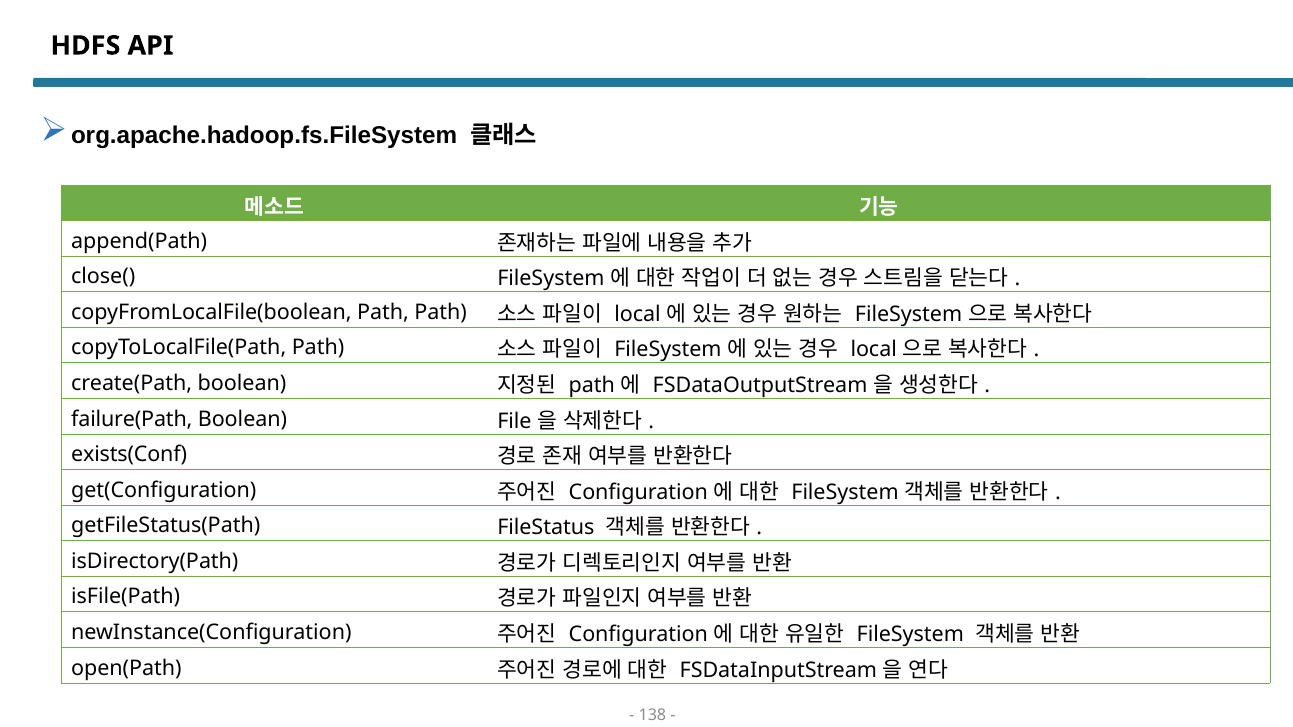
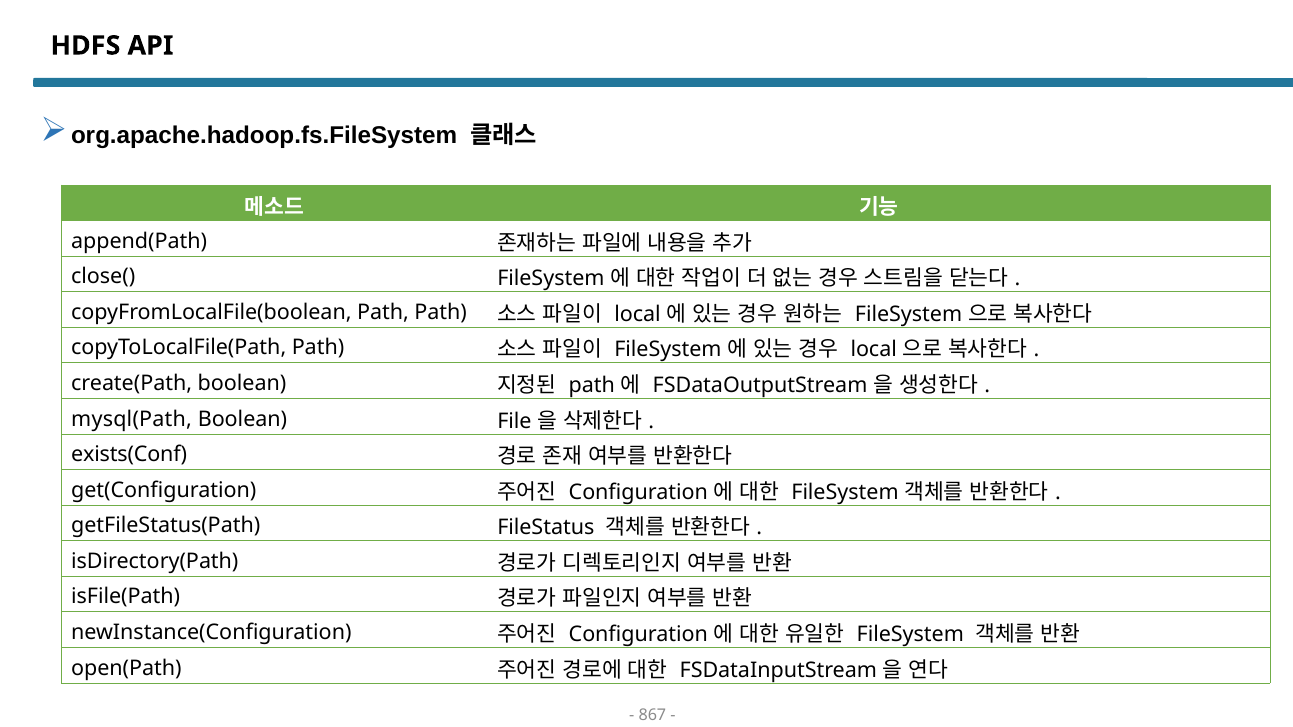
failure(Path: failure(Path -> mysql(Path (132, 419)
138: 138 -> 867 (652, 716)
